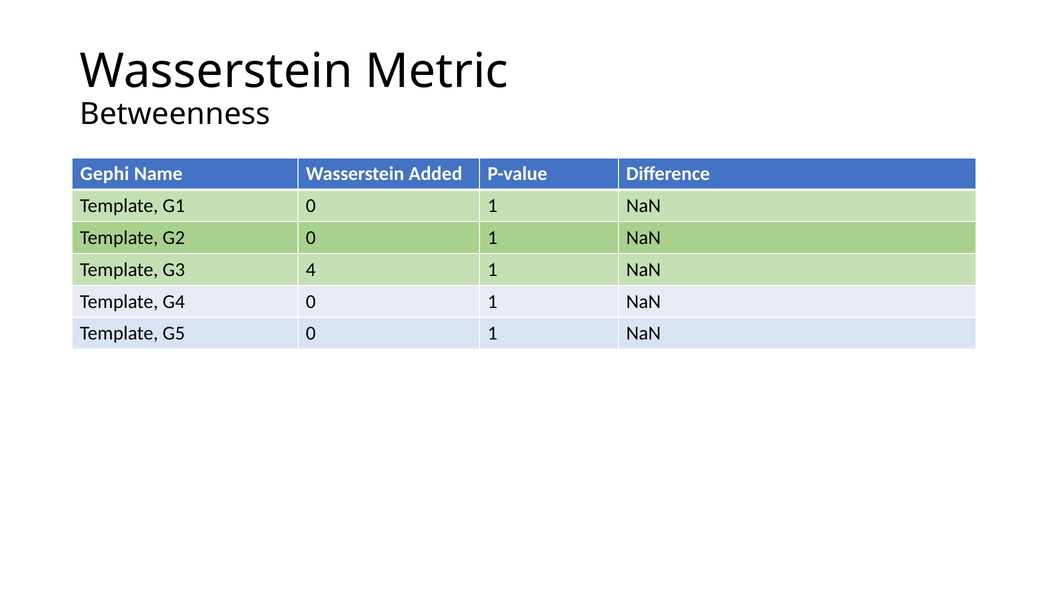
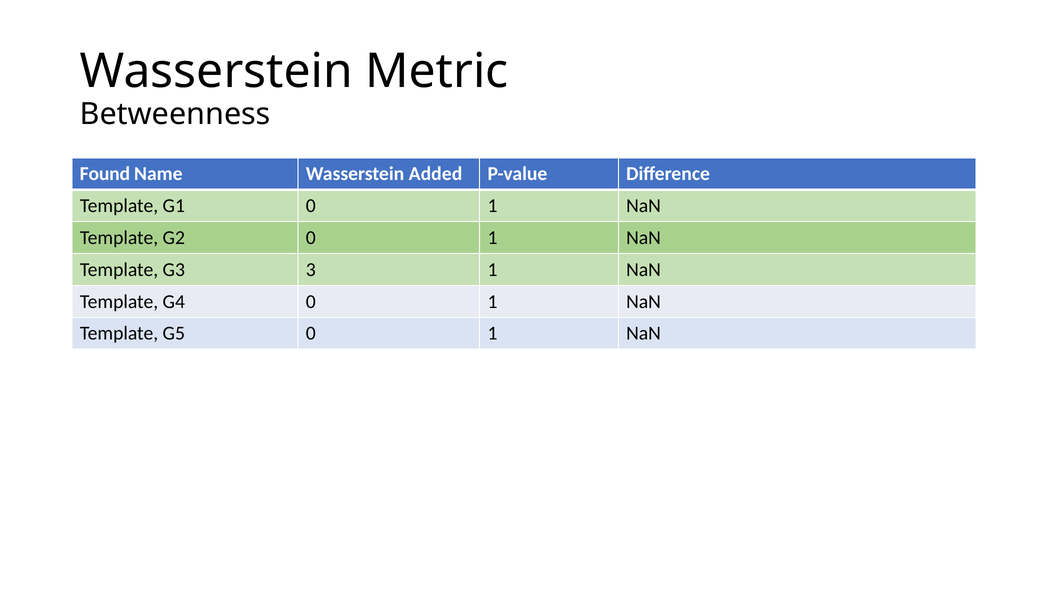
Gephi: Gephi -> Found (105, 174)
4: 4 -> 3 (311, 269)
